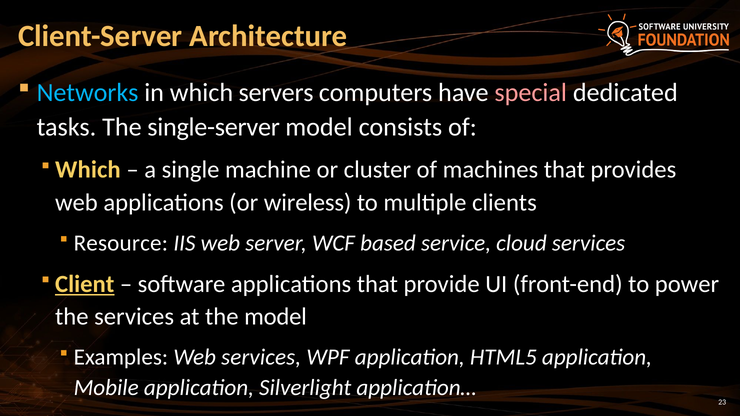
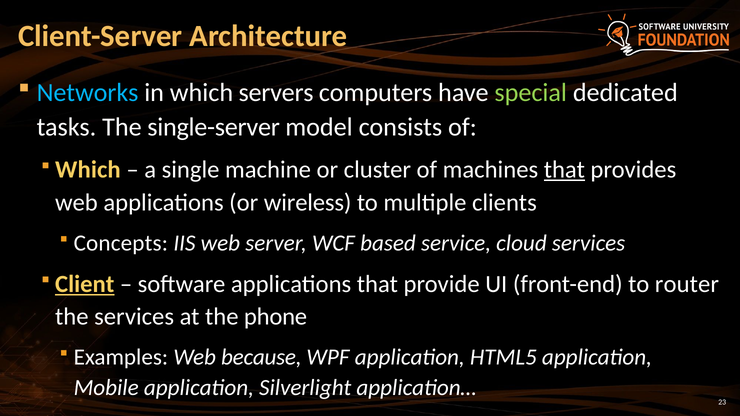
special colour: pink -> light green (531, 93)
that underline: none -> present (564, 170)
Resource: Resource -> Concepts (121, 243)
power: power -> router (687, 284)
the model: model -> phone (276, 317)
Web services: services -> because (261, 357)
